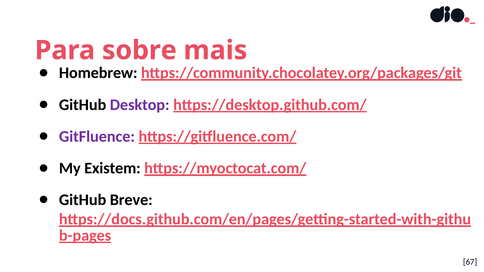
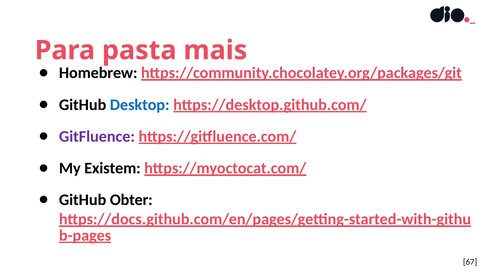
sobre: sobre -> pasta (139, 50)
Desktop colour: purple -> blue (140, 105)
Breve: Breve -> Obter (131, 200)
